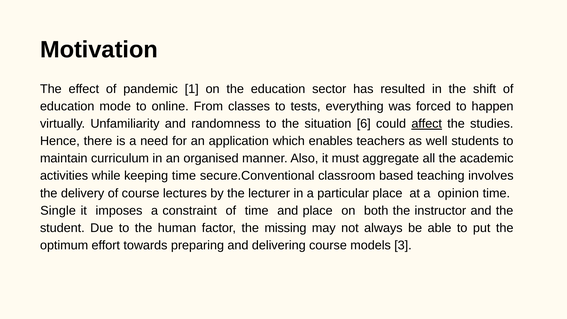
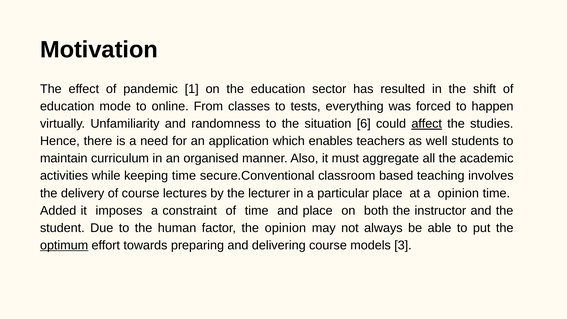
Single: Single -> Added (58, 211)
the missing: missing -> opinion (285, 228)
optimum underline: none -> present (64, 245)
